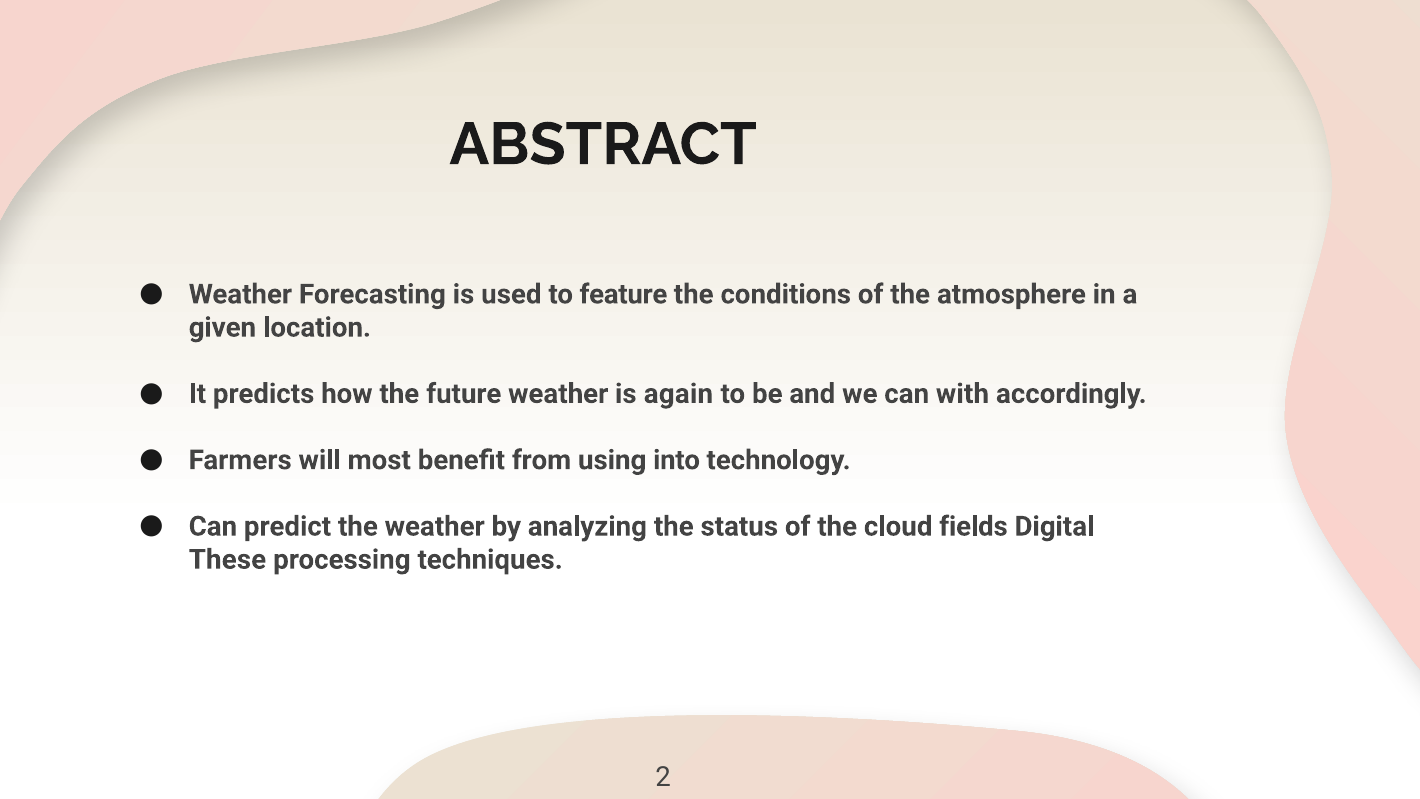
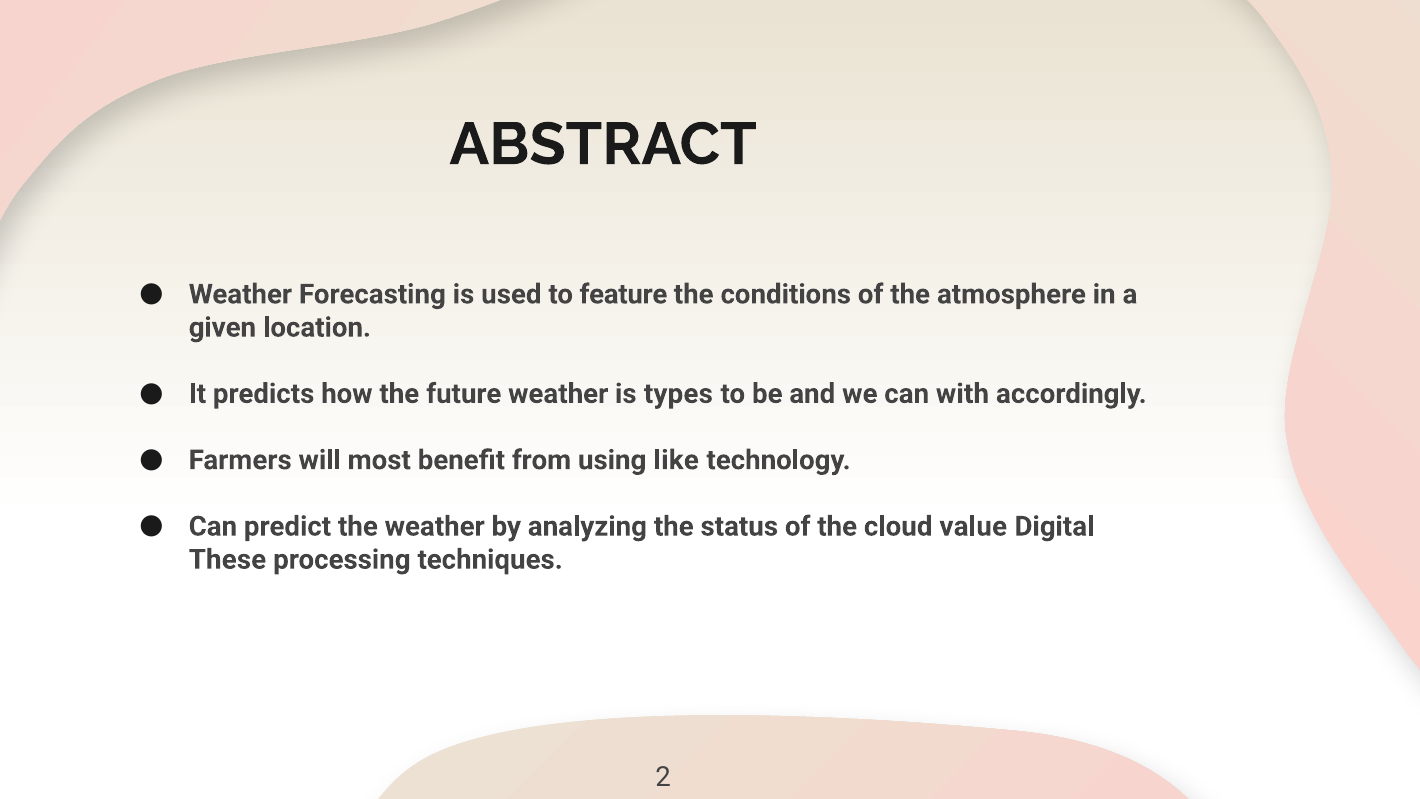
again: again -> types (678, 394)
into: into -> like (676, 460)
fields: fields -> value (973, 526)
